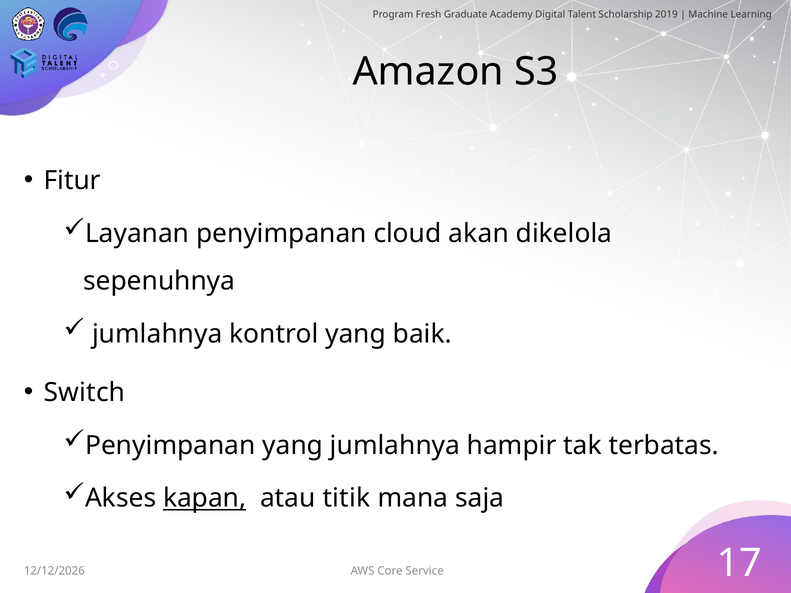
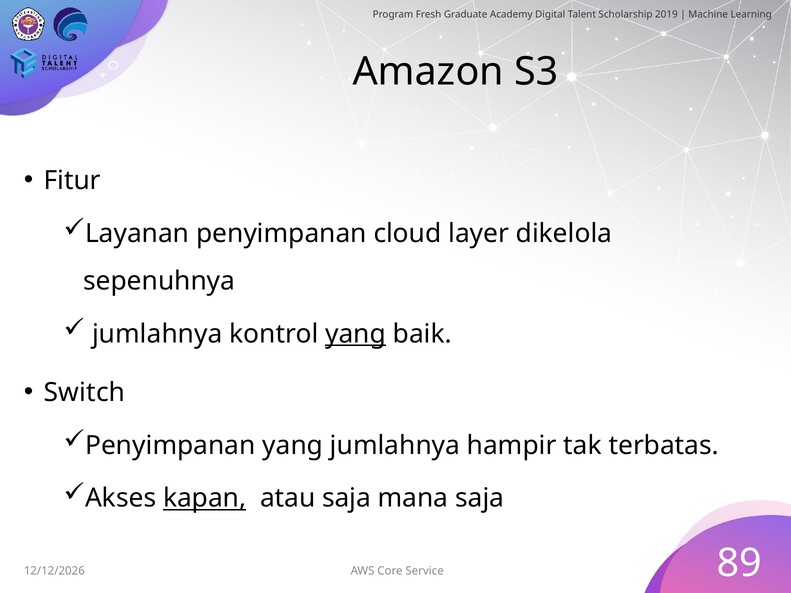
akan: akan -> layer (479, 234)
yang underline: none -> present (356, 334)
atau titik: titik -> saja (347, 499)
17: 17 -> 89 (739, 564)
